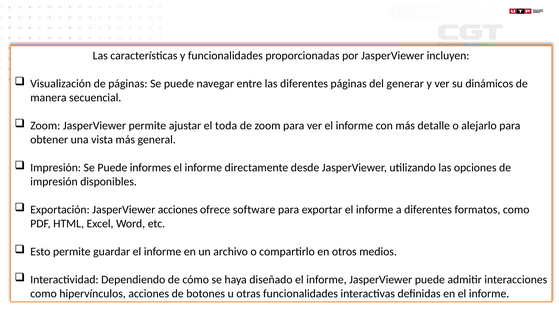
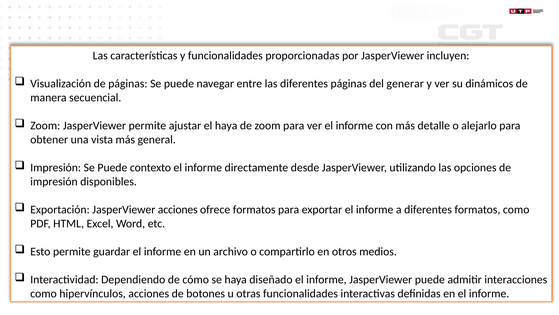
el toda: toda -> haya (226, 125)
informes: informes -> contexto (150, 167)
ofrece software: software -> formatos (254, 209)
